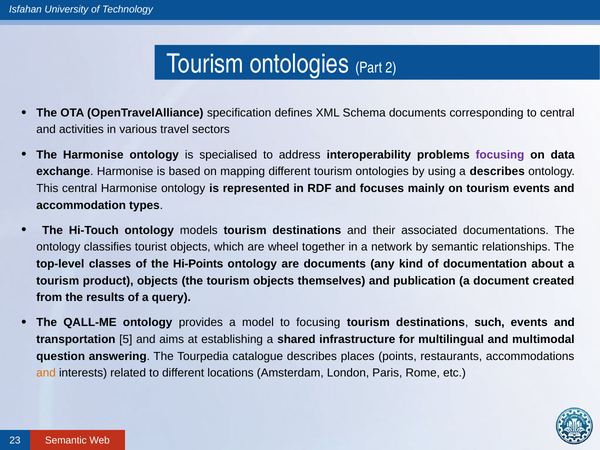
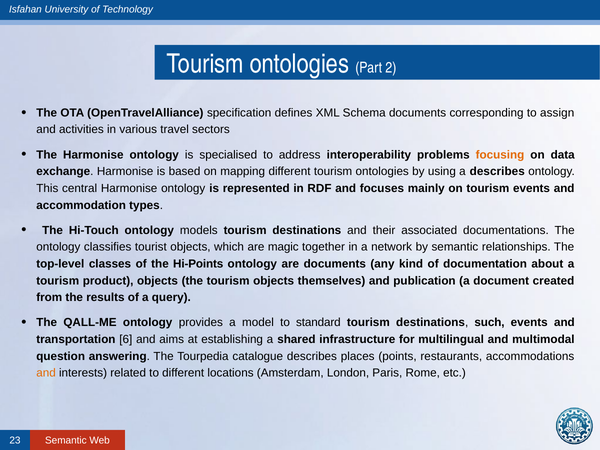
to central: central -> assign (557, 113)
focusing colour: purple -> orange (500, 155)
wheel: wheel -> magic (283, 247)
to focusing: focusing -> standard (318, 323)
5: 5 -> 6 (126, 339)
